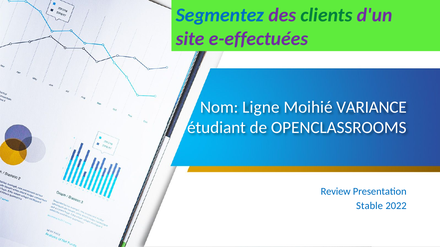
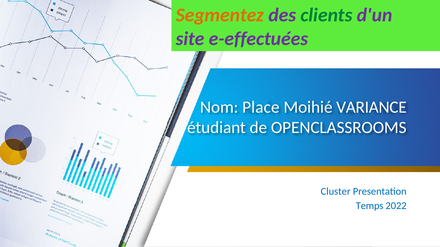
Segmentez colour: blue -> orange (220, 15)
Ligne: Ligne -> Place (261, 107)
Review: Review -> Cluster (336, 192)
Stable: Stable -> Temps (370, 206)
